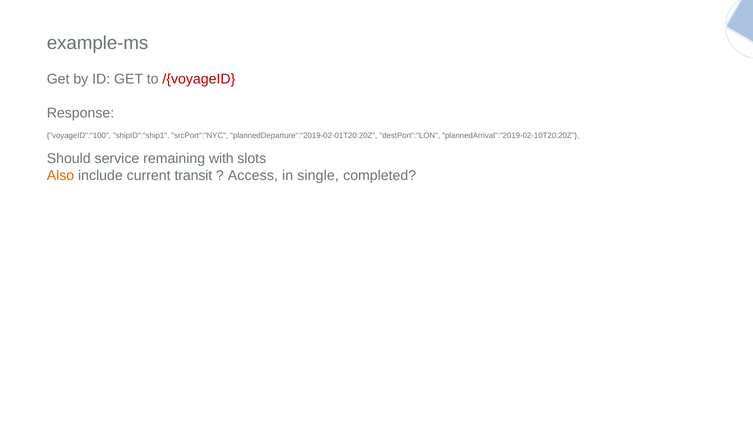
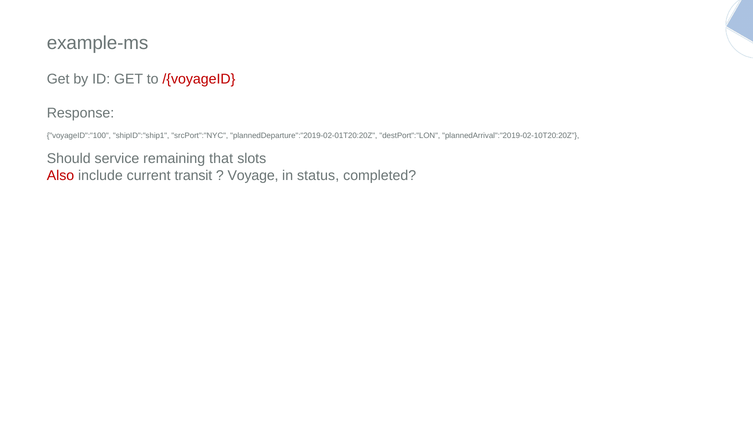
with: with -> that (221, 158)
Also colour: orange -> red (60, 175)
Access: Access -> Voyage (253, 175)
single: single -> status (318, 175)
